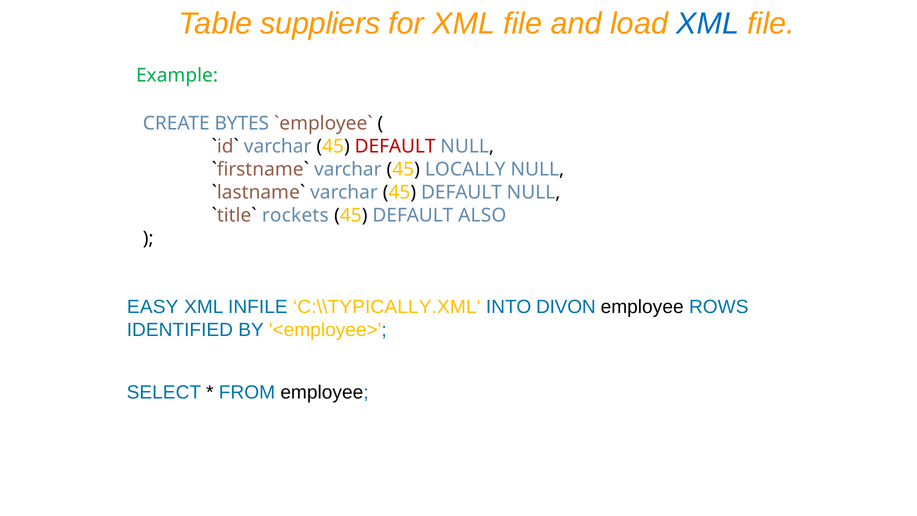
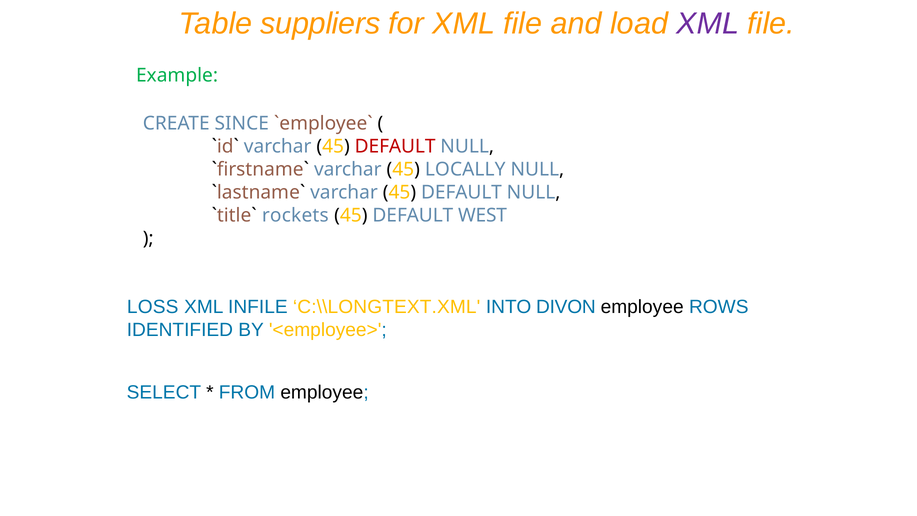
XML colour: blue -> purple (708, 24)
BYTES: BYTES -> SINCE (242, 124)
ALSO: ALSO -> WEST (482, 215)
EASY: EASY -> LOSS (153, 307)
C:\\TYPICALLY.XML: C:\\TYPICALLY.XML -> C:\\LONGTEXT.XML (387, 307)
